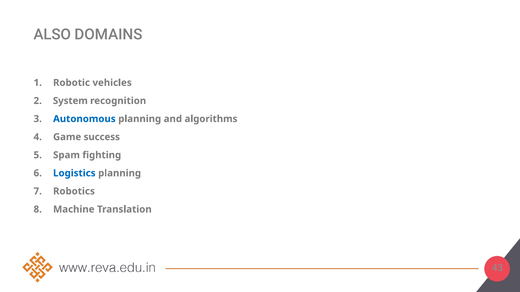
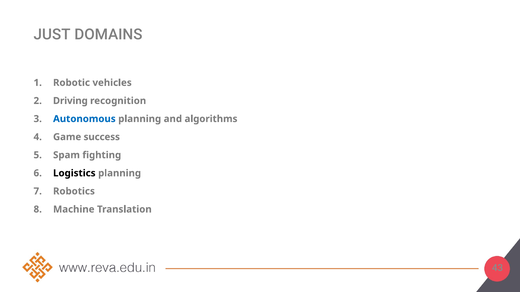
ALSO: ALSO -> JUST (52, 35)
System: System -> Driving (70, 101)
Logistics colour: blue -> black (74, 173)
